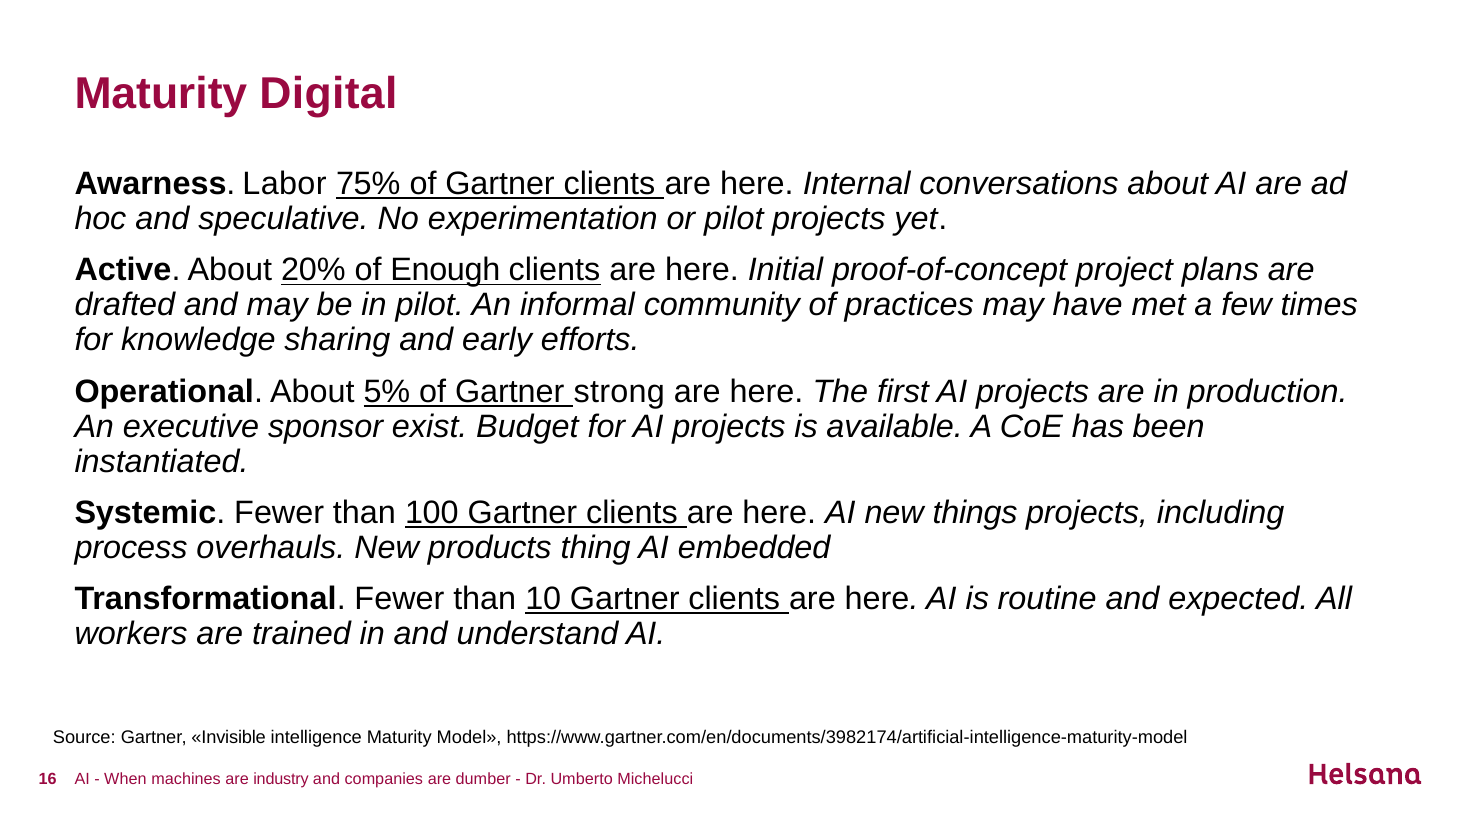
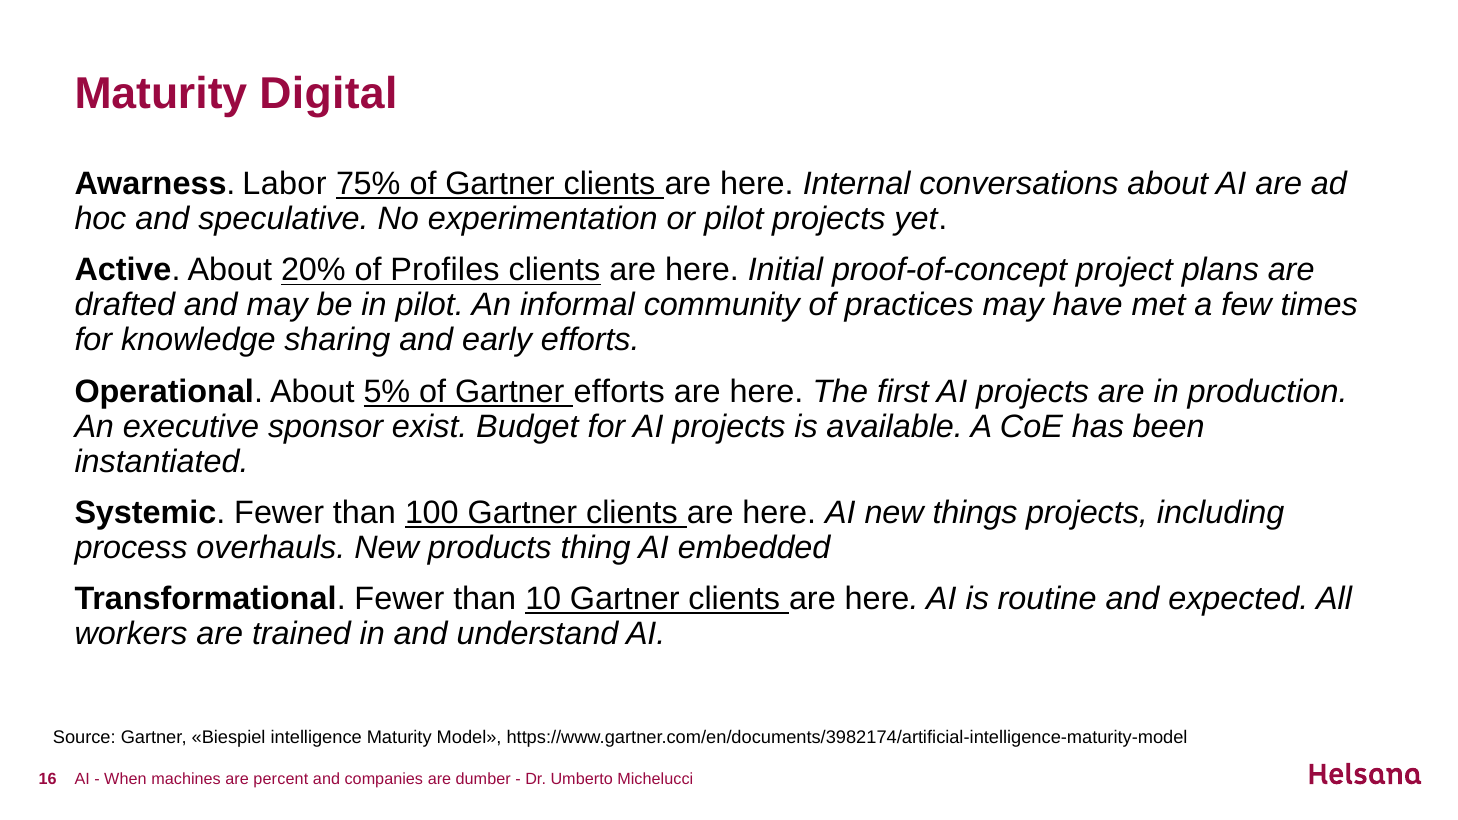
Enough: Enough -> Profiles (445, 270)
Gartner strong: strong -> efforts (619, 392)
Invisible: Invisible -> Biespiel (229, 738)
industry: industry -> percent (281, 779)
